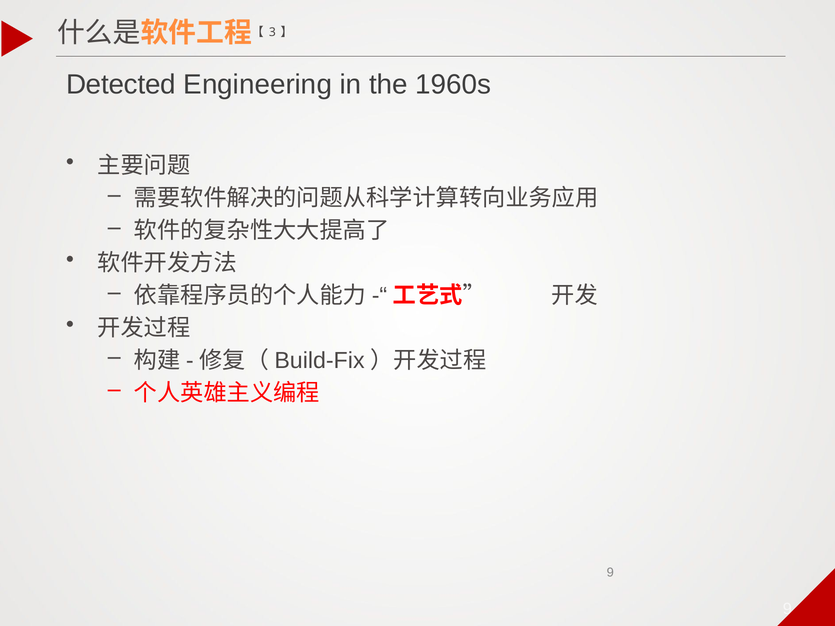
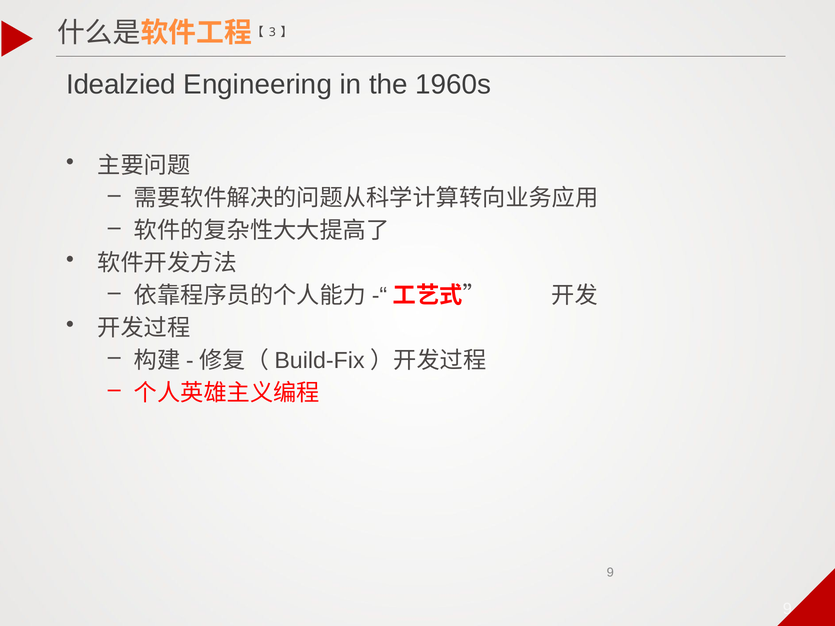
Detected: Detected -> Idealzied (121, 85)
